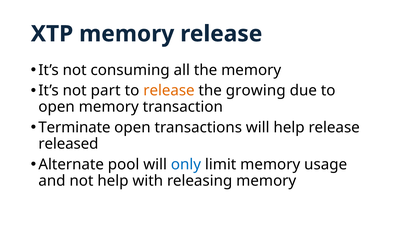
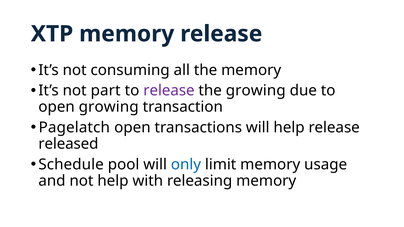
release colour: orange -> purple (169, 91)
open memory: memory -> growing (109, 107)
Terminate: Terminate -> Pagelatch (74, 128)
Alternate: Alternate -> Schedule (71, 165)
